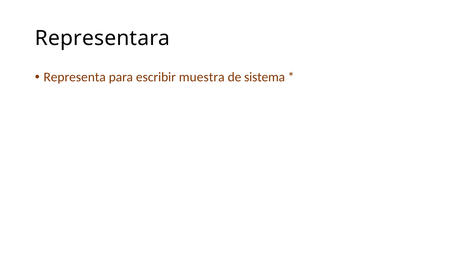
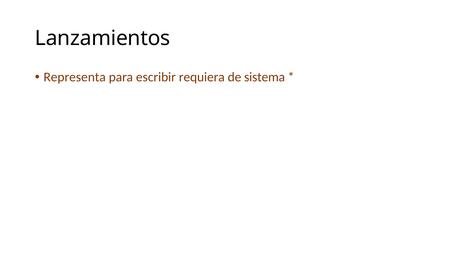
Representara: Representara -> Lanzamientos (103, 38)
muestra: muestra -> requiera (202, 77)
